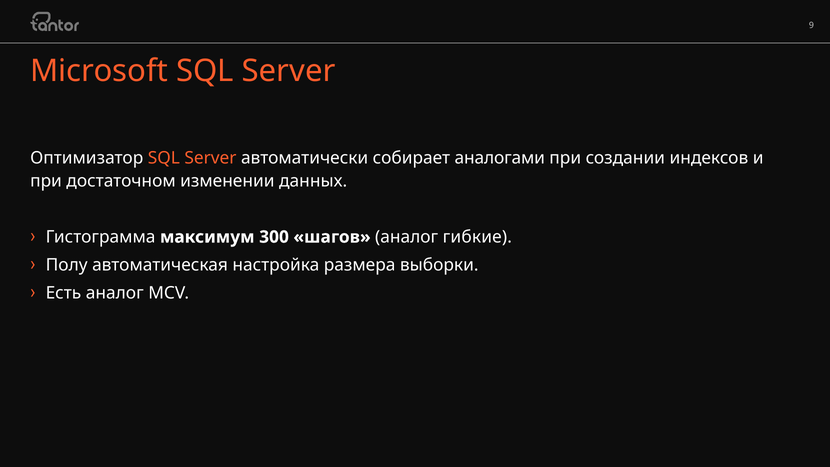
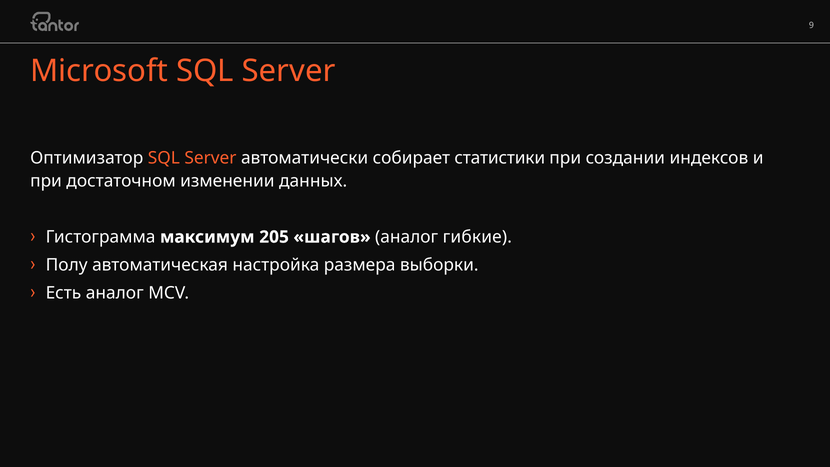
аналогами: аналогами -> статистики (500, 158)
300: 300 -> 205 (274, 237)
